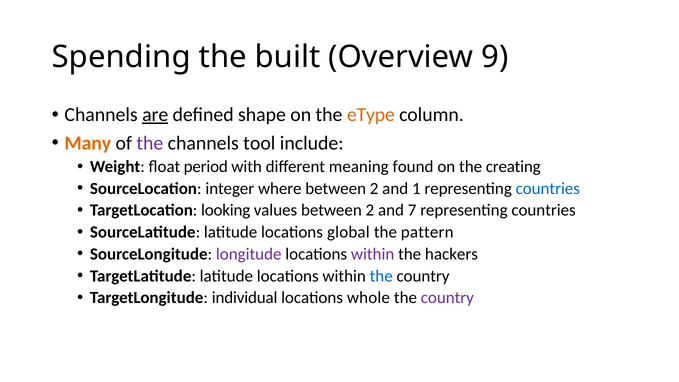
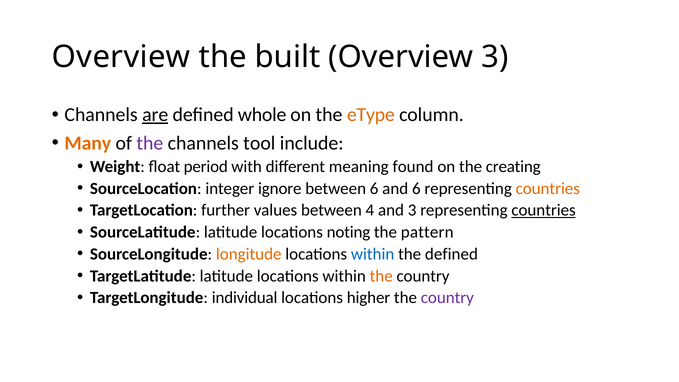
Spending: Spending -> Overview (121, 57)
Overview 9: 9 -> 3 (495, 57)
shape: shape -> whole (262, 115)
where: where -> ignore (280, 188)
2: 2 -> 6 (374, 188)
and 1: 1 -> 6 (416, 188)
countries colour: blue -> orange (548, 188)
looking: looking -> further (226, 210)
values between 2: 2 -> 4 (370, 210)
and 7: 7 -> 3 (412, 210)
countries underline: none -> present (544, 210)
global: global -> noting (349, 232)
longitude colour: purple -> orange (249, 254)
within colour: purple -> blue (373, 254)
the hackers: hackers -> defined (451, 254)
the colour: blue -> orange (381, 276)
whole: whole -> higher (369, 298)
